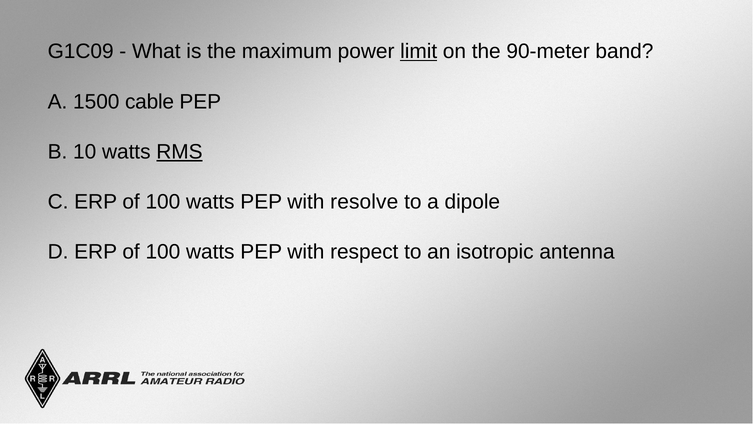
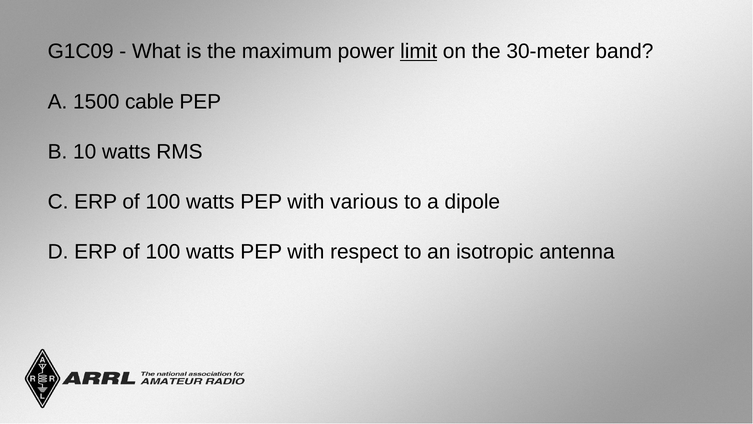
90-meter: 90-meter -> 30-meter (548, 51)
RMS underline: present -> none (179, 152)
resolve: resolve -> various (364, 202)
